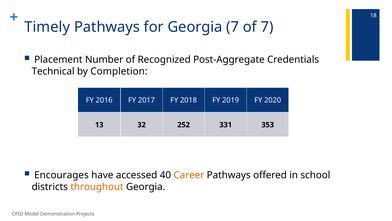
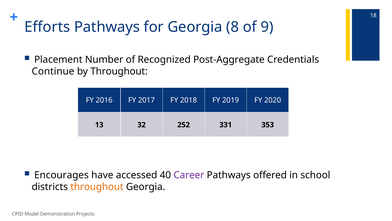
Timely: Timely -> Efforts (47, 27)
Georgia 7: 7 -> 8 (233, 27)
of 7: 7 -> 9 (267, 27)
Technical: Technical -> Continue (53, 71)
by Completion: Completion -> Throughout (119, 71)
Career colour: orange -> purple (189, 175)
